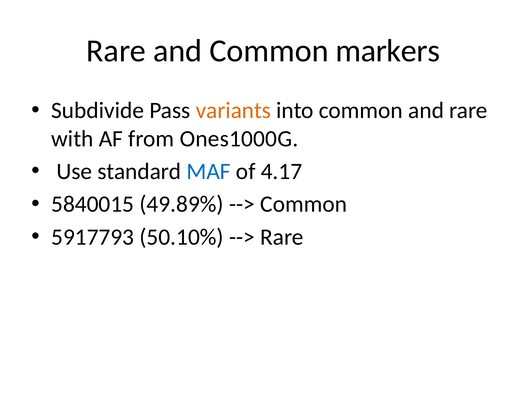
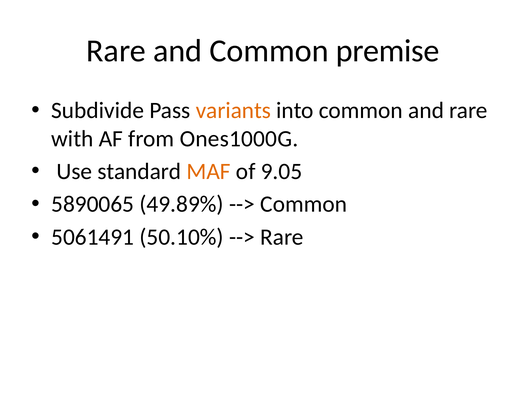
markers: markers -> premise (388, 51)
MAF colour: blue -> orange (209, 171)
4.17: 4.17 -> 9.05 (281, 171)
5840015: 5840015 -> 5890065 (93, 204)
5917793: 5917793 -> 5061491 (93, 237)
